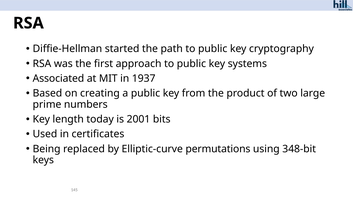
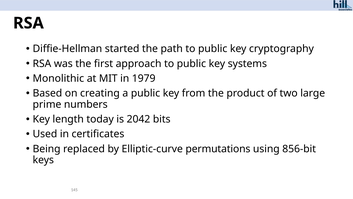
Associated: Associated -> Monolithic (58, 78)
1937: 1937 -> 1979 (144, 78)
2001: 2001 -> 2042 (138, 119)
348-bit: 348-bit -> 856-bit (299, 149)
